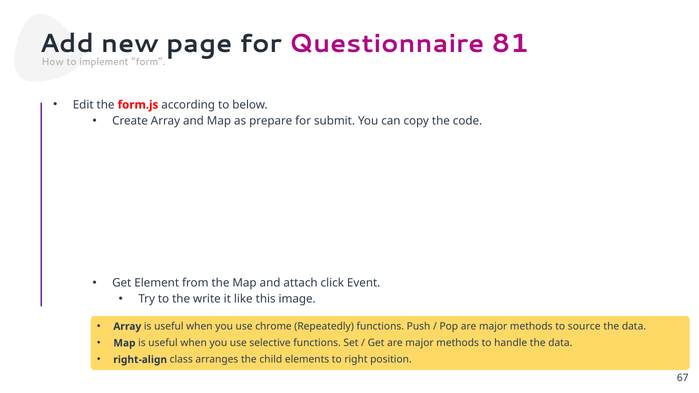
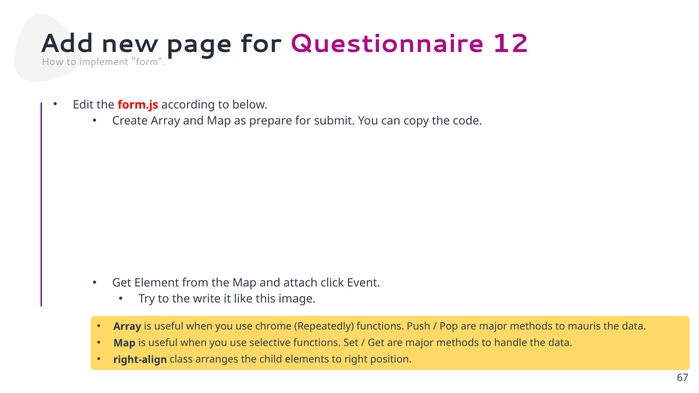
81: 81 -> 12 (510, 44)
source: source -> mauris (584, 327)
